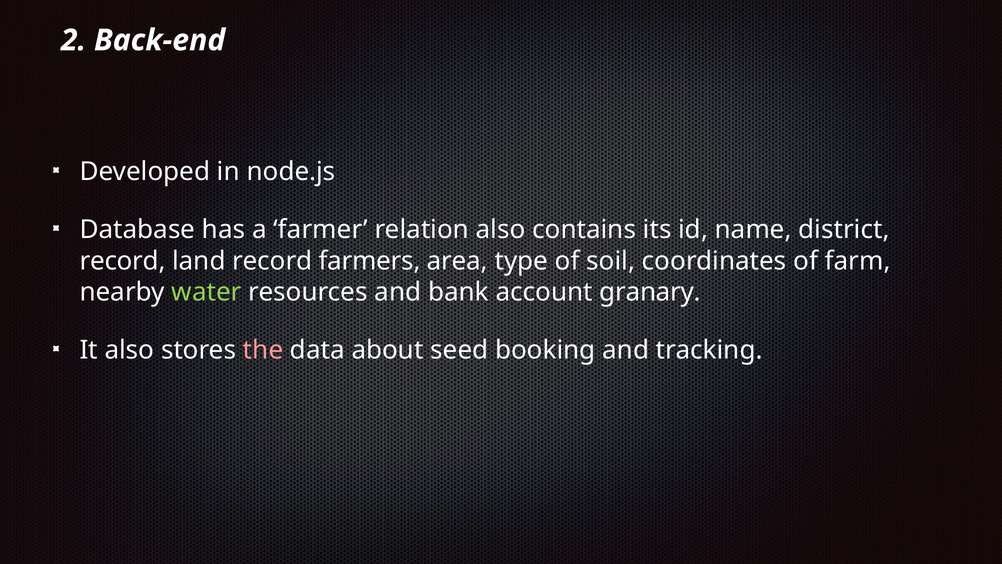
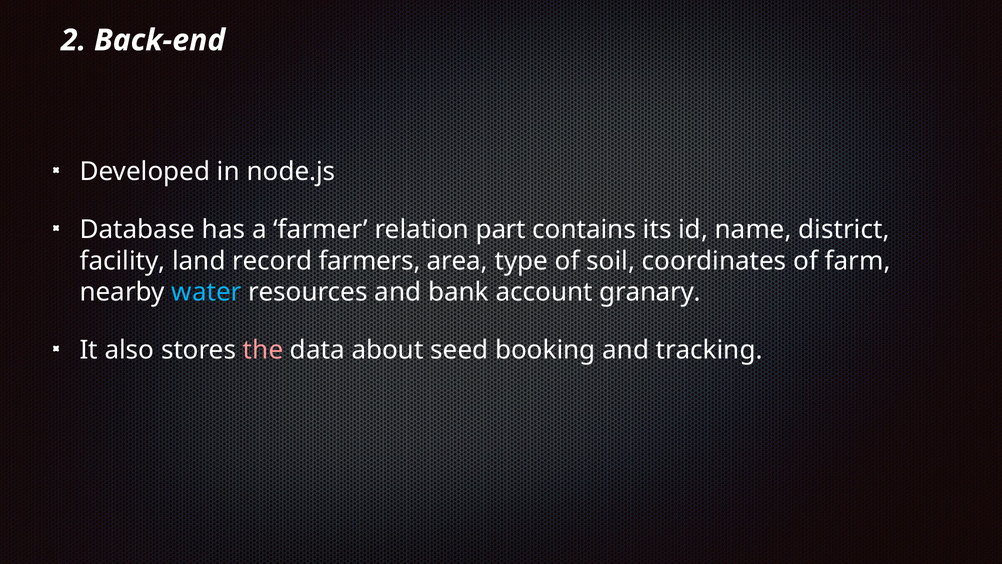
relation also: also -> part (501, 229)
record: record -> facility (123, 261)
water colour: light green -> light blue (207, 292)
